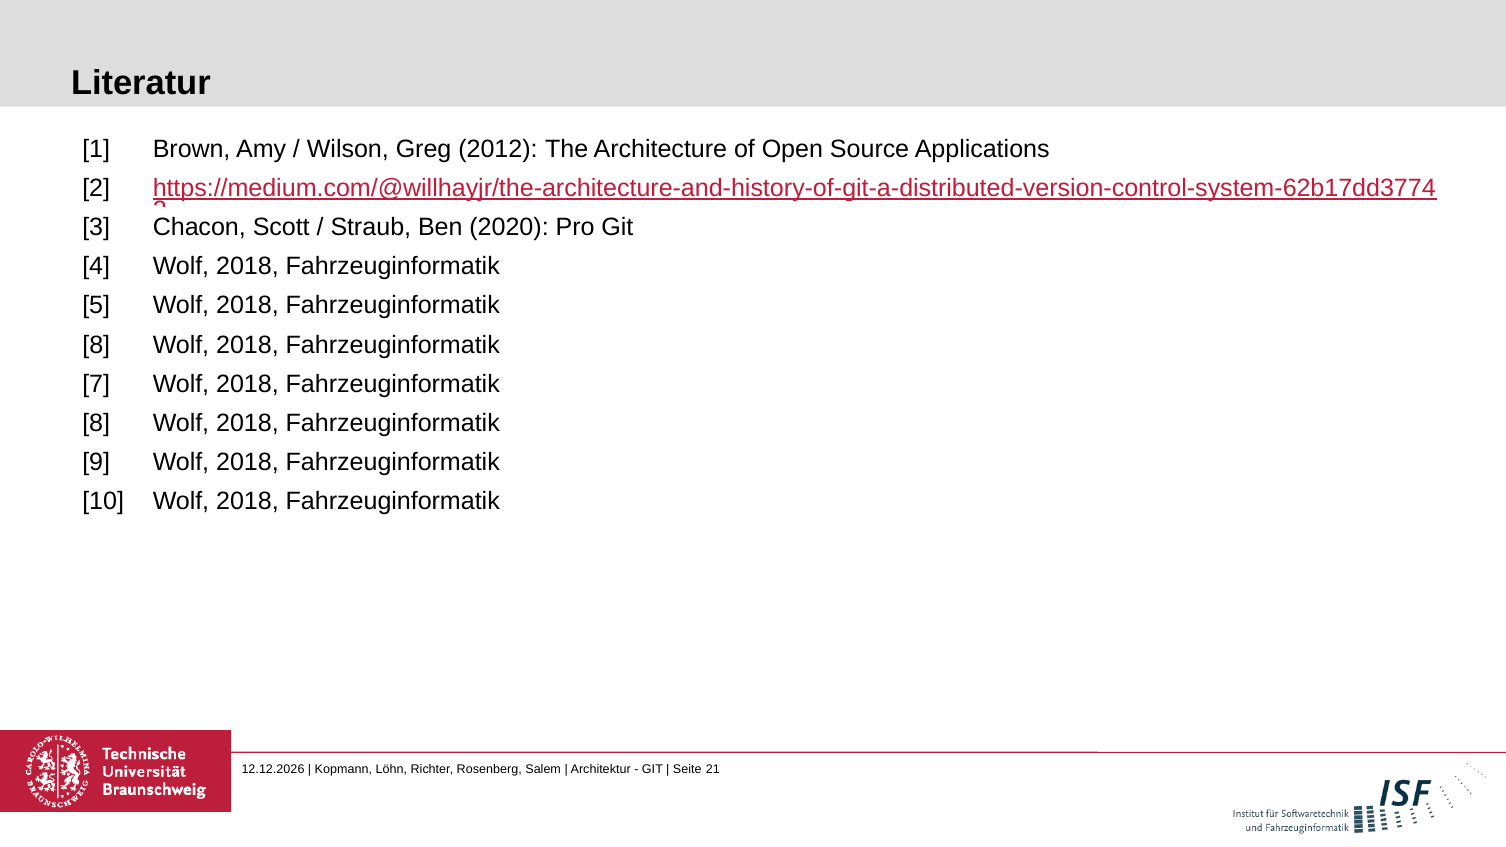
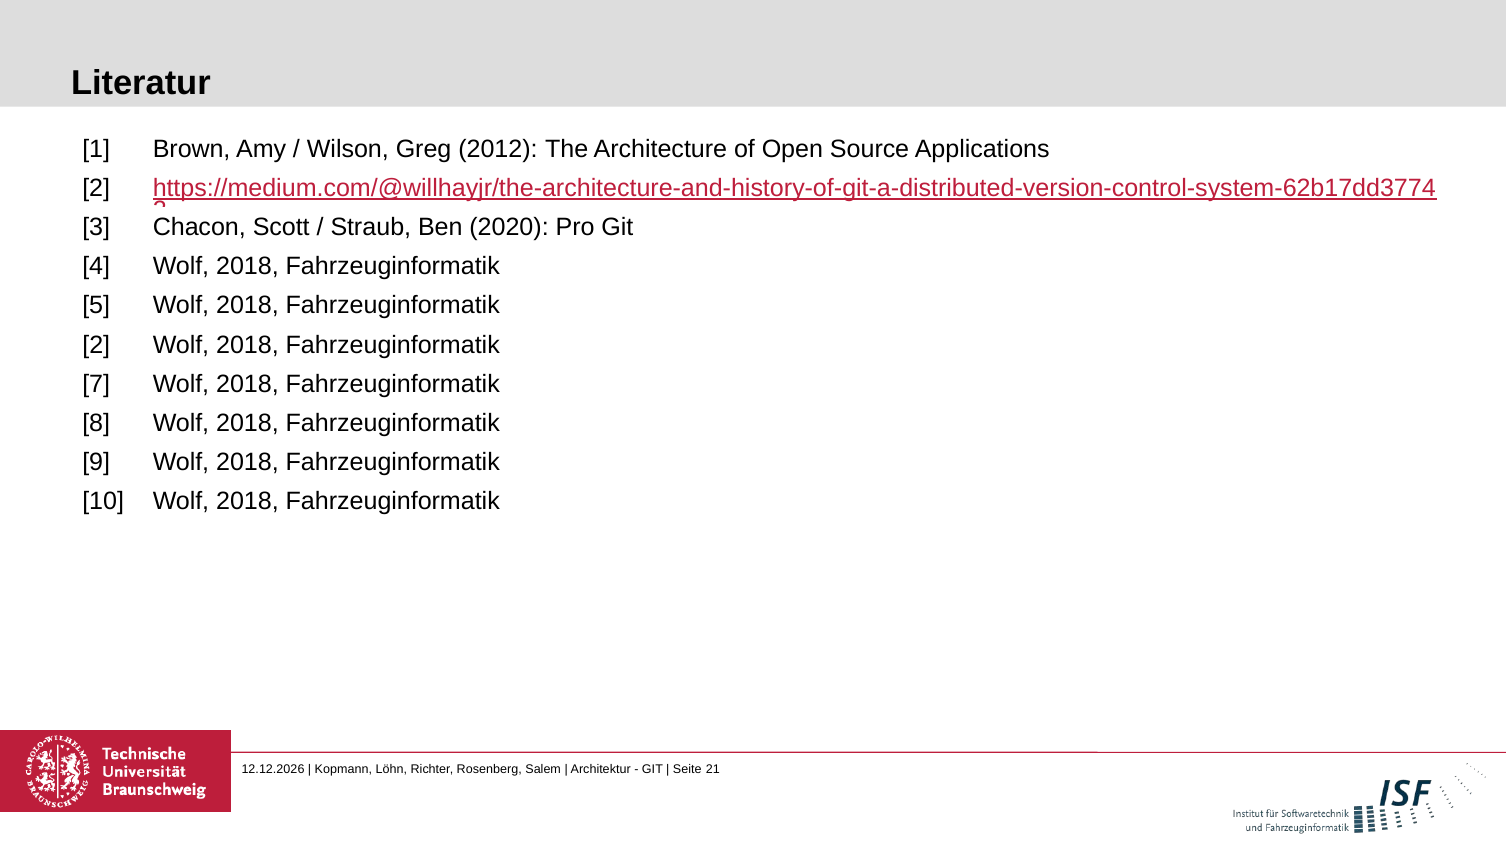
8: 8 -> 2 (96, 345)
